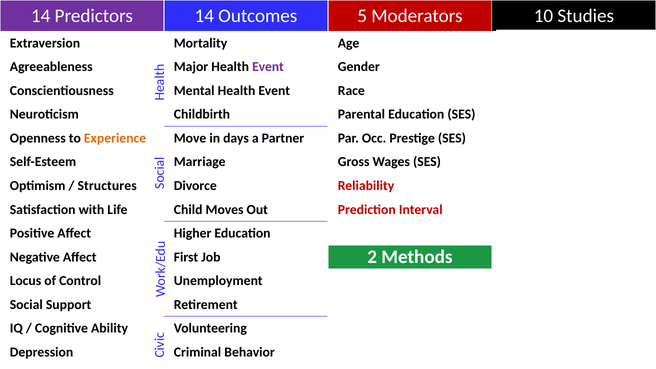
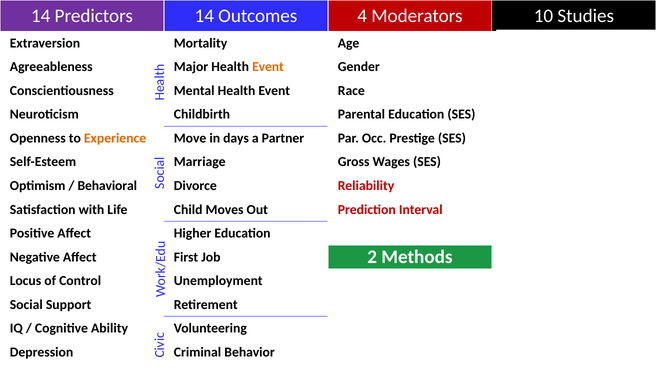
5: 5 -> 4 (362, 16)
Event colour: purple -> orange (268, 67)
Structures: Structures -> Behavioral (107, 186)
